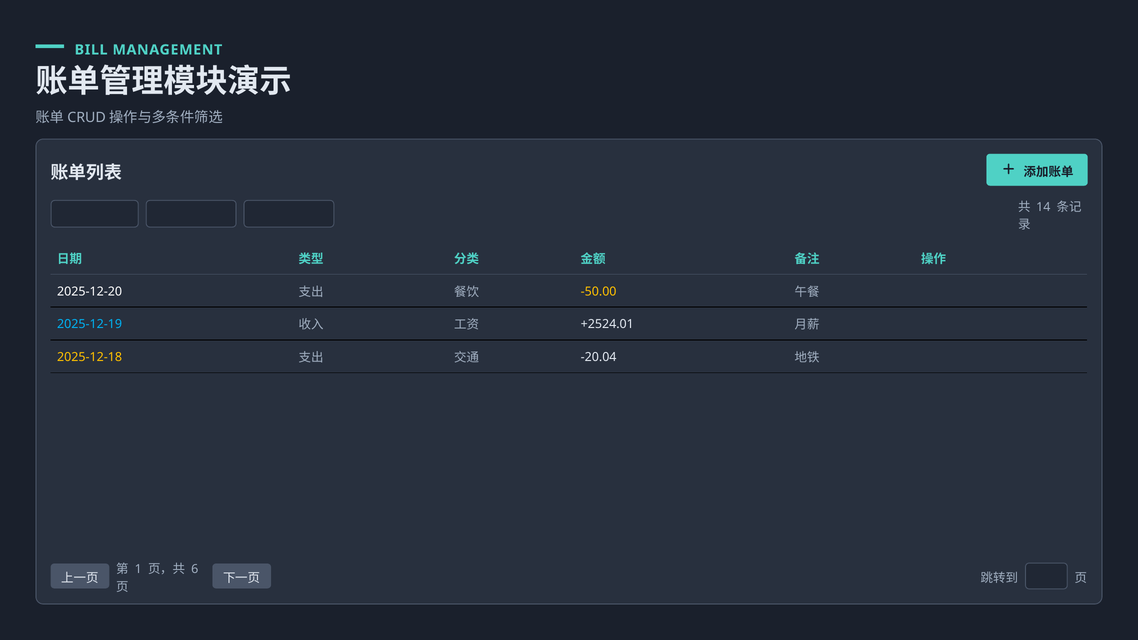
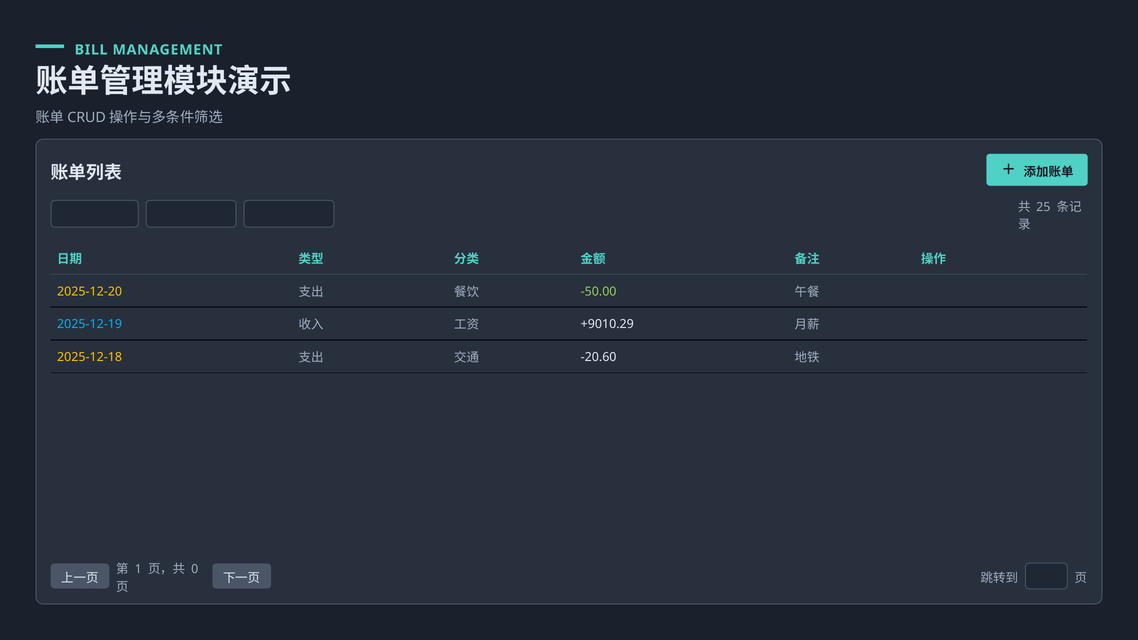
14: 14 -> 25 (1043, 207)
2025-12-20 colour: white -> yellow (90, 291)
-50.00 colour: yellow -> light green (599, 291)
+2524.01: +2524.01 -> +9010.29 (607, 324)
-20.04: -20.04 -> -20.60 (599, 357)
6: 6 -> 0 (195, 569)
